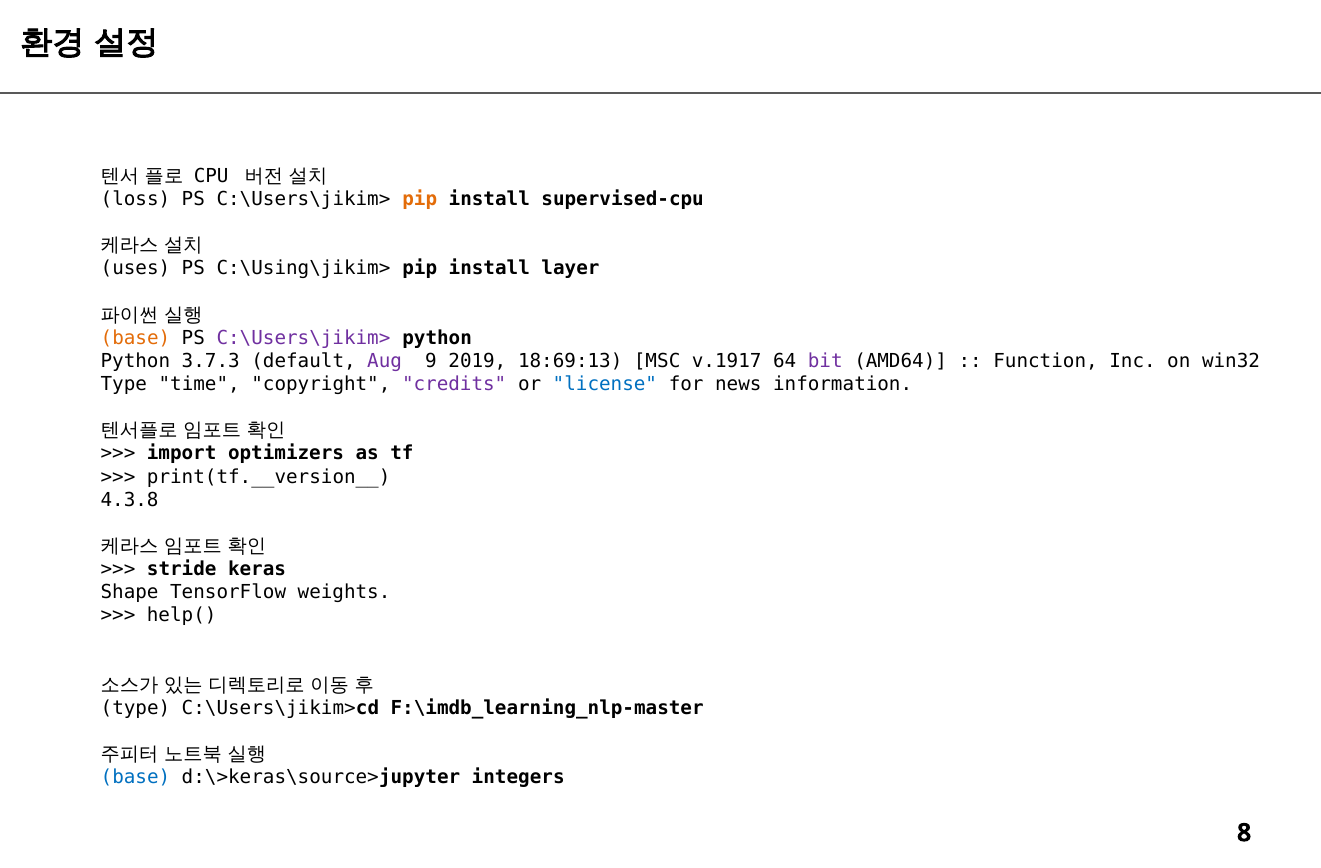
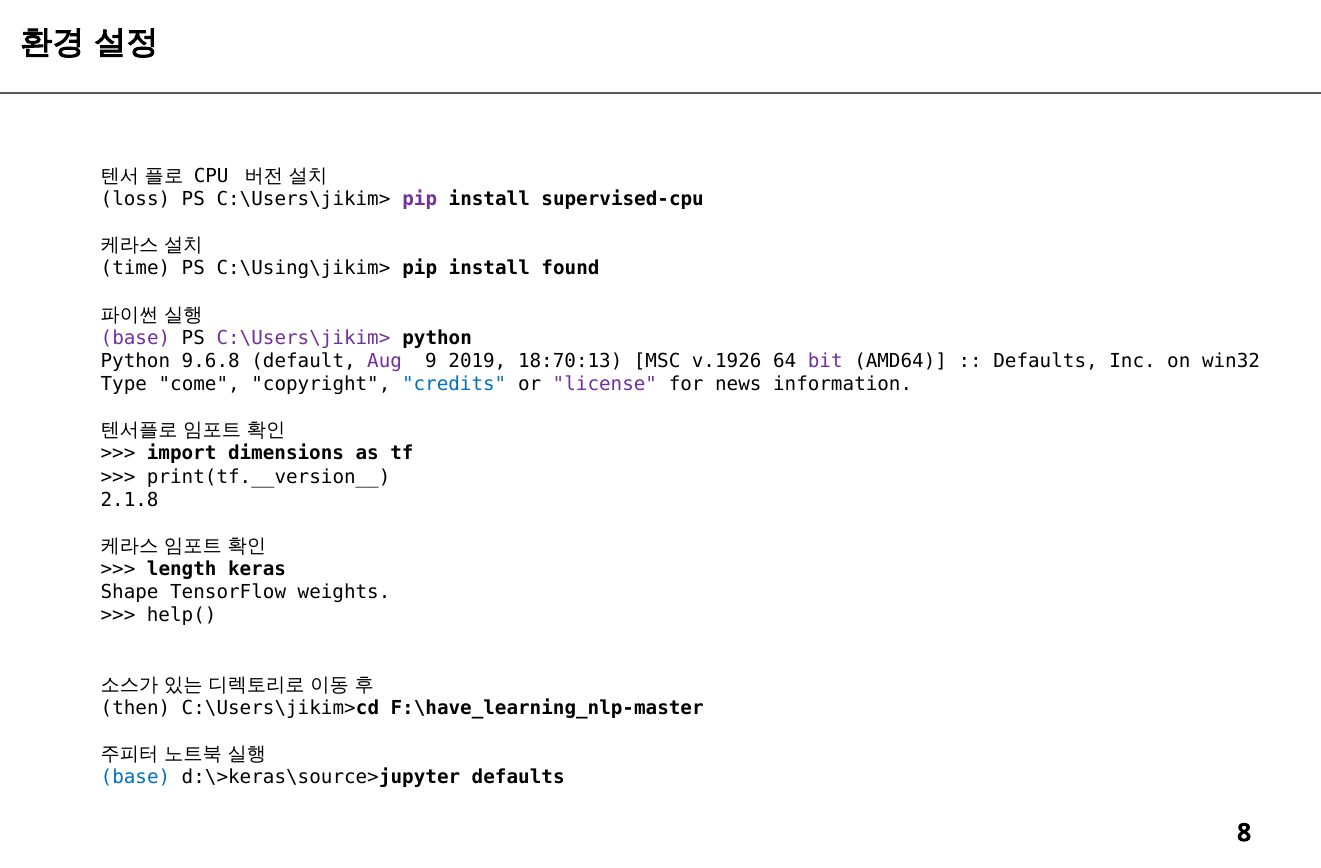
pip colour: orange -> purple (420, 199)
uses: uses -> time (135, 268)
layer: layer -> found (570, 268)
base colour: orange -> purple (135, 338)
3.7.3: 3.7.3 -> 9.6.8 (211, 361)
18:69:13: 18:69:13 -> 18:70:13 (570, 361)
v.1917: v.1917 -> v.1926 (727, 361)
Function: Function -> Defaults (1046, 361)
time: time -> come (199, 384)
credits colour: purple -> blue (454, 384)
license colour: blue -> purple (605, 384)
optimizers: optimizers -> dimensions (286, 453)
4.3.8: 4.3.8 -> 2.1.8 (130, 500)
stride: stride -> length (182, 569)
type: type -> then (135, 708)
F:\imdb_learning_nlp-master: F:\imdb_learning_nlp-master -> F:\have_learning_nlp-master (547, 708)
d:\>keras\source>jupyter integers: integers -> defaults (518, 777)
